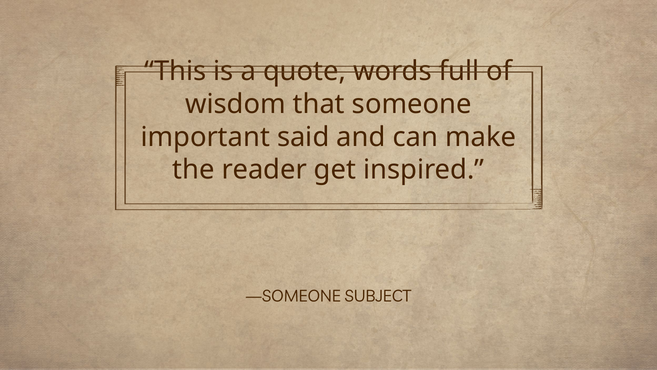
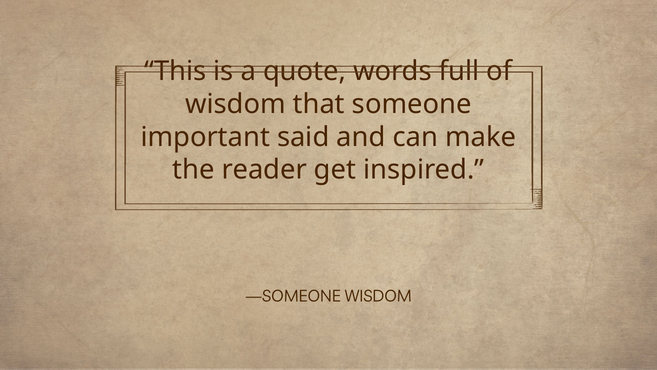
—SOMEONE SUBJECT: SUBJECT -> WISDOM (378, 296)
